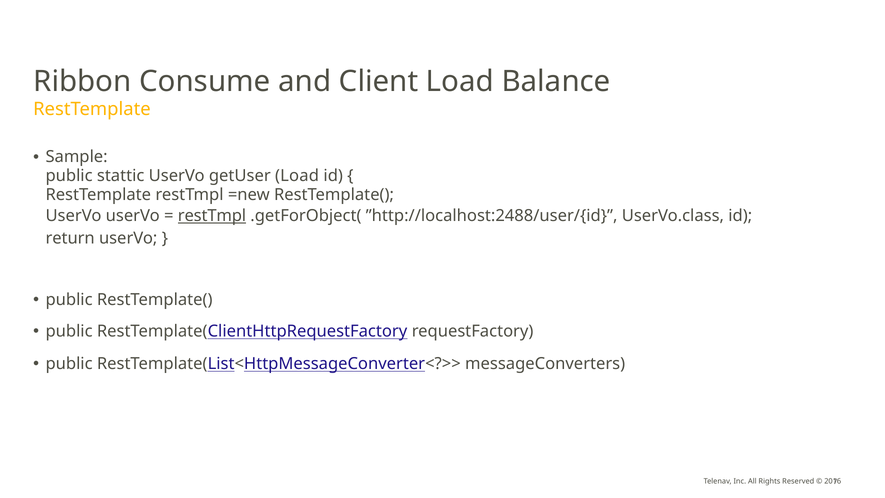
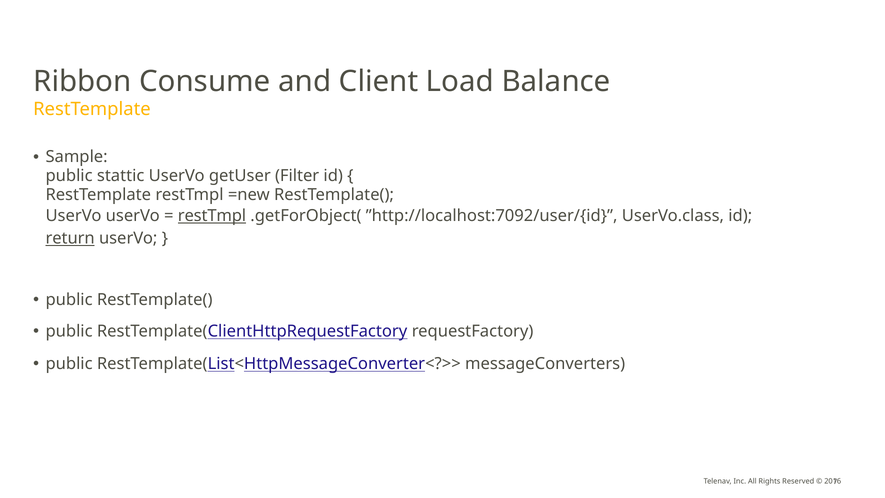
getUser Load: Load -> Filter (297, 176)
”http://localhost:2488/user/{id: ”http://localhost:2488/user/{id -> ”http://localhost:7092/user/{id (492, 216)
return underline: none -> present (70, 238)
